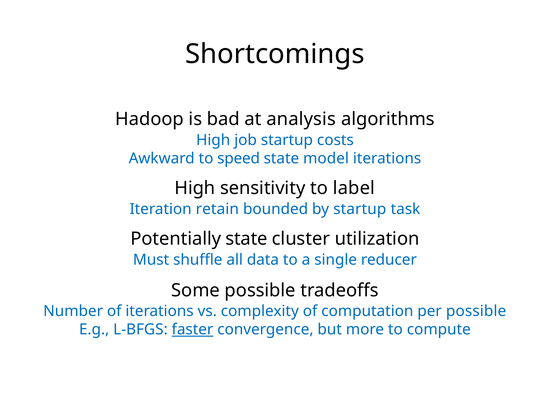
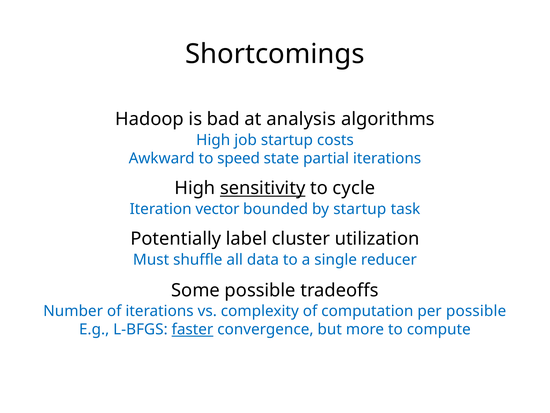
model: model -> partial (326, 158)
sensitivity underline: none -> present (263, 188)
label: label -> cycle (354, 188)
retain: retain -> vector (217, 209)
Potentially state: state -> label (247, 238)
